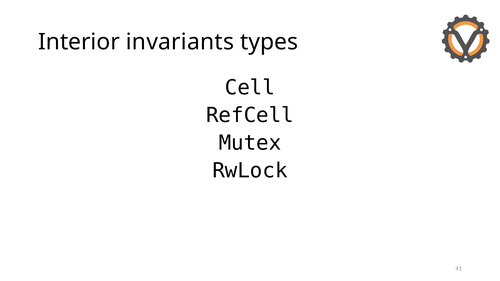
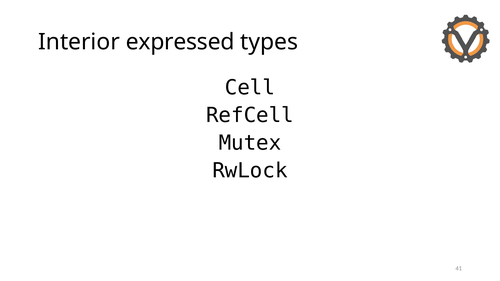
invariants: invariants -> expressed (180, 42)
